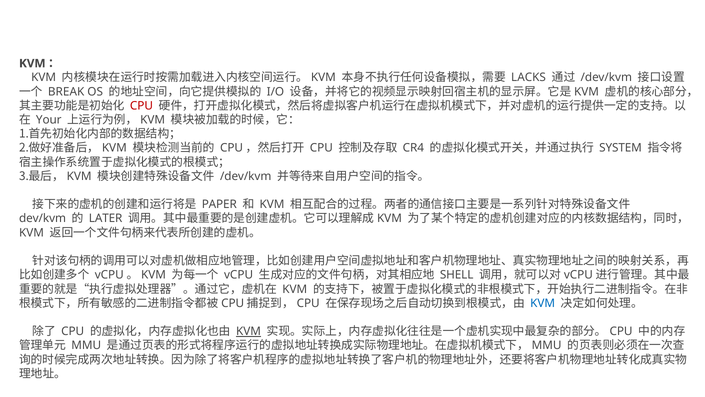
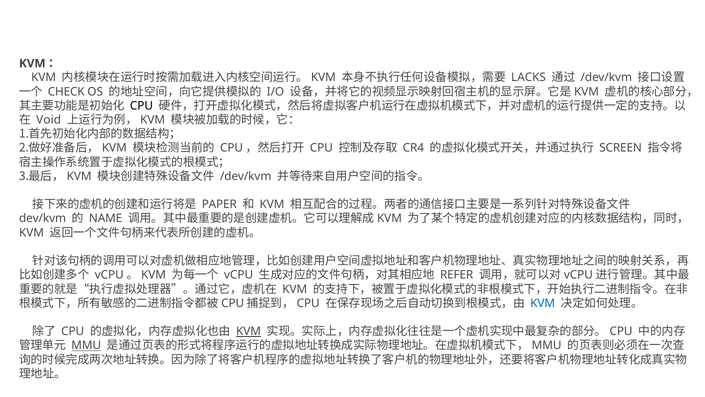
BREAK: BREAK -> CHECK (66, 92)
CPU colour: red -> black (141, 106)
Your: Your -> Void (49, 120)
SYSTEM: SYSTEM -> SCREEN (621, 148)
LATER: LATER -> NAME (106, 218)
SHELL: SHELL -> REFER (457, 275)
MMU underline: none -> present (86, 345)
